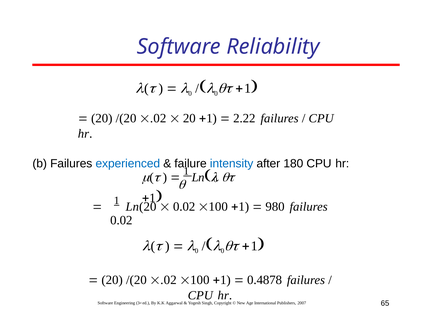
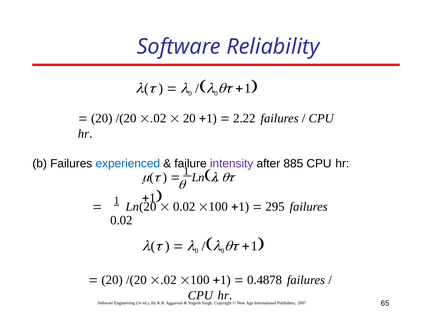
intensity colour: blue -> purple (232, 164)
180: 180 -> 885 (293, 164)
980: 980 -> 295 (275, 207)
